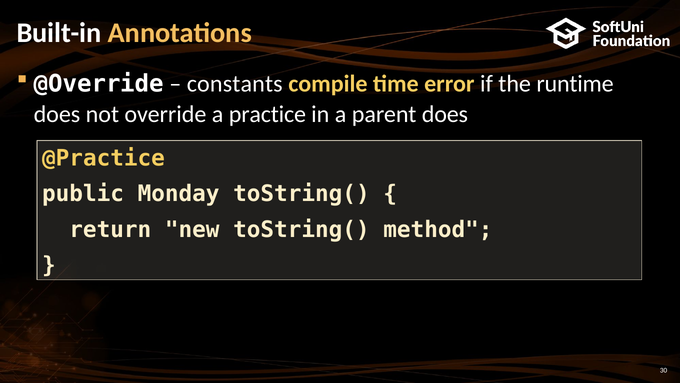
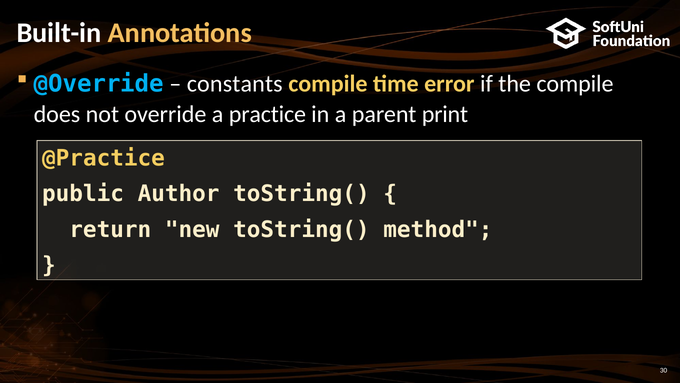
@Override colour: white -> light blue (99, 84)
the runtime: runtime -> compile (575, 84)
parent does: does -> print (445, 114)
Monday: Monday -> Author (179, 194)
